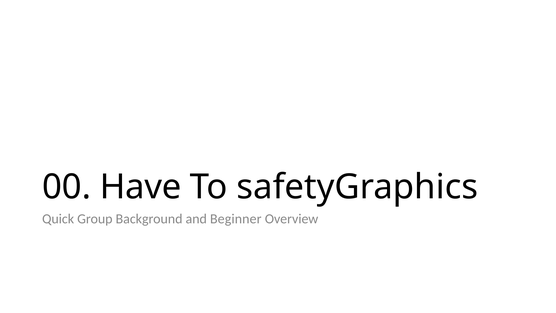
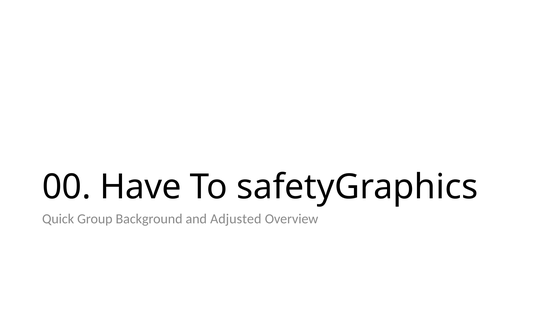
Beginner: Beginner -> Adjusted (236, 219)
